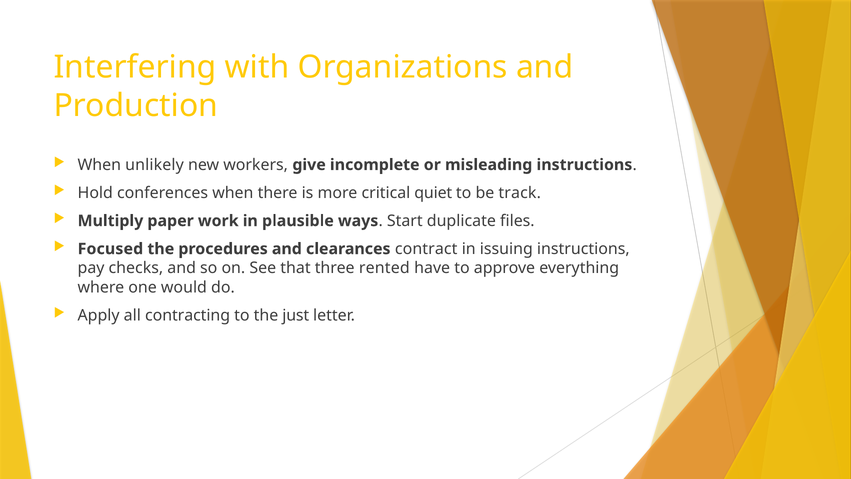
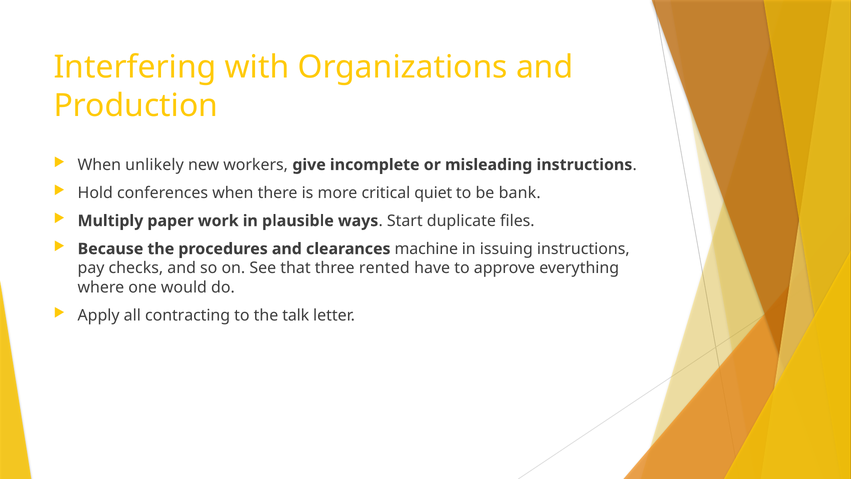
track: track -> bank (520, 193)
Focused: Focused -> Because (110, 249)
contract: contract -> machine (426, 249)
just: just -> talk (296, 315)
